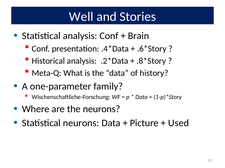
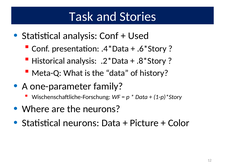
Well: Well -> Task (81, 17)
Brain: Brain -> Used (138, 36)
Used: Used -> Color (179, 123)
